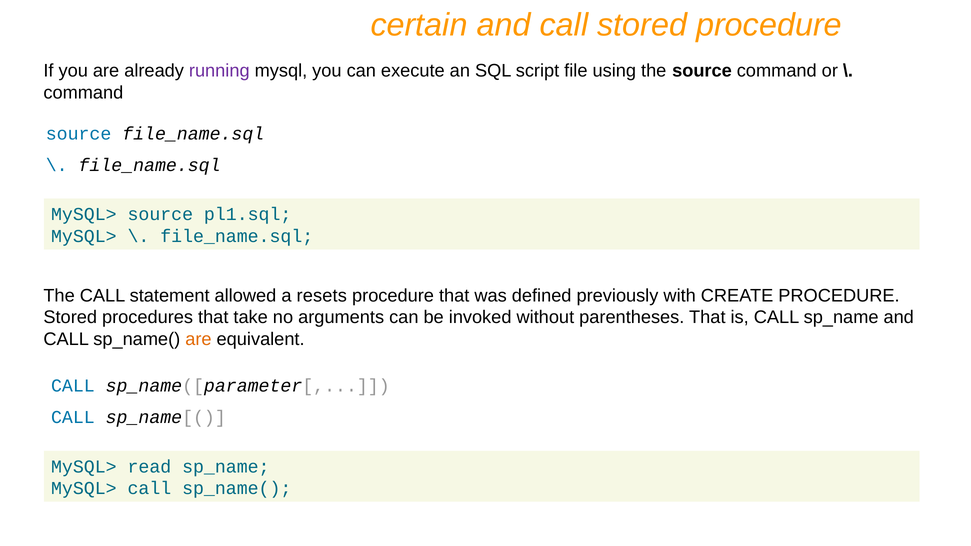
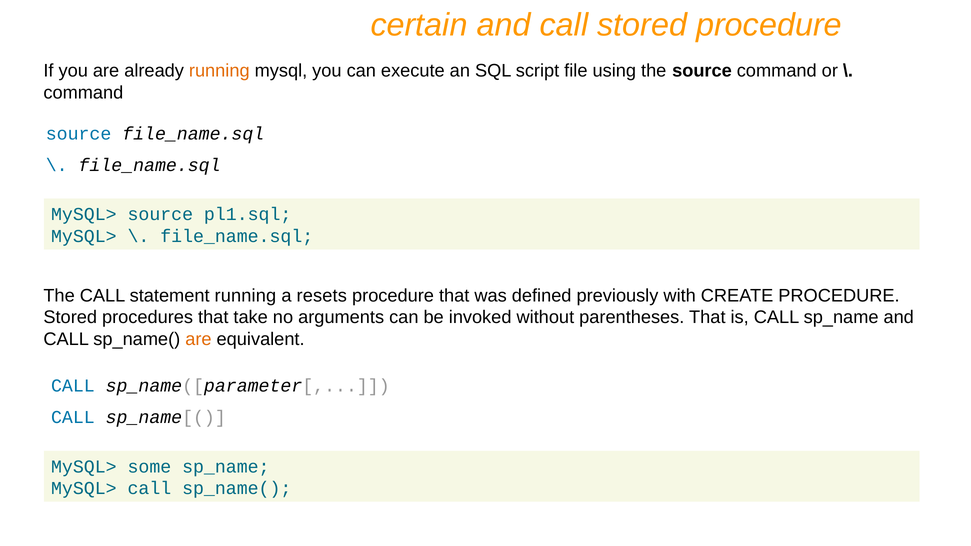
running colour: purple -> orange (219, 71)
statement allowed: allowed -> running (245, 296)
read: read -> some (149, 467)
